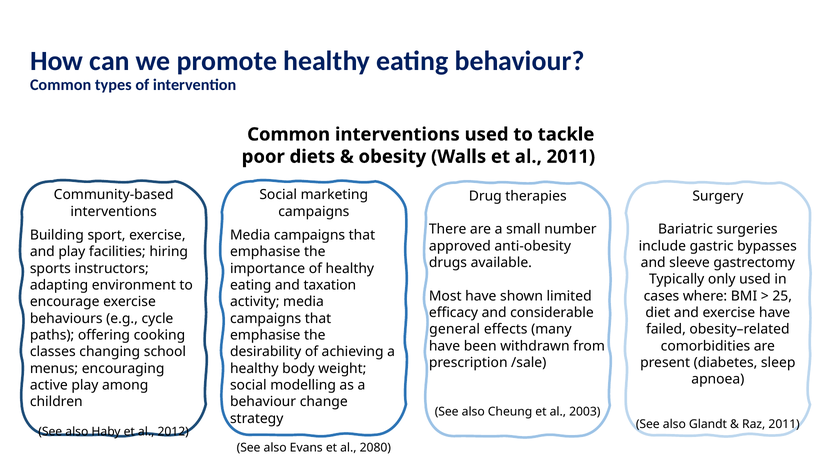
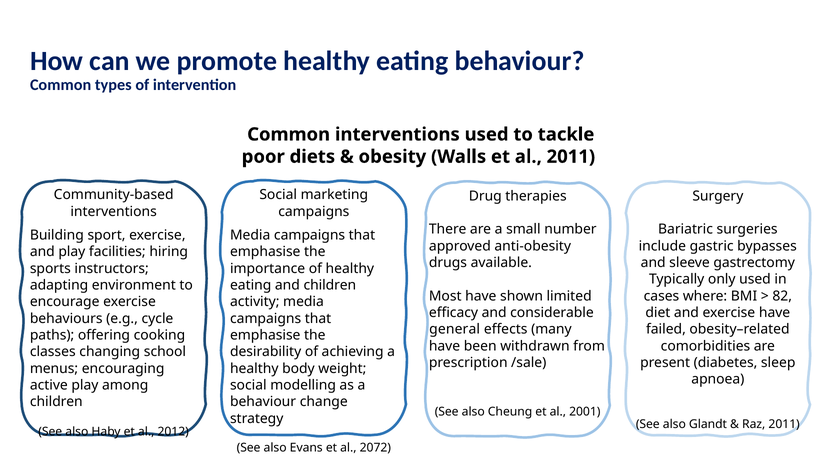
and taxation: taxation -> children (330, 286)
25: 25 -> 82 (782, 296)
2003: 2003 -> 2001 (585, 412)
2080: 2080 -> 2072 (375, 449)
